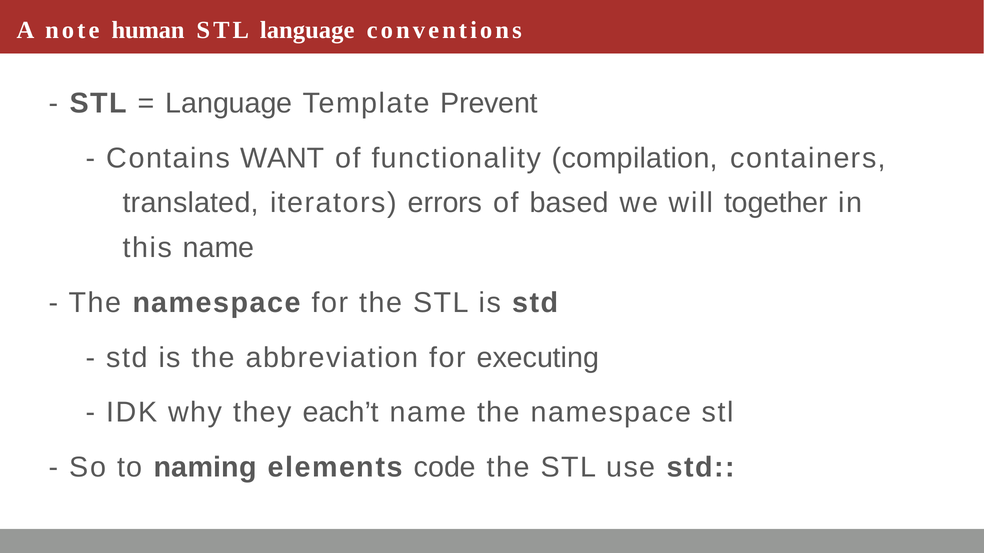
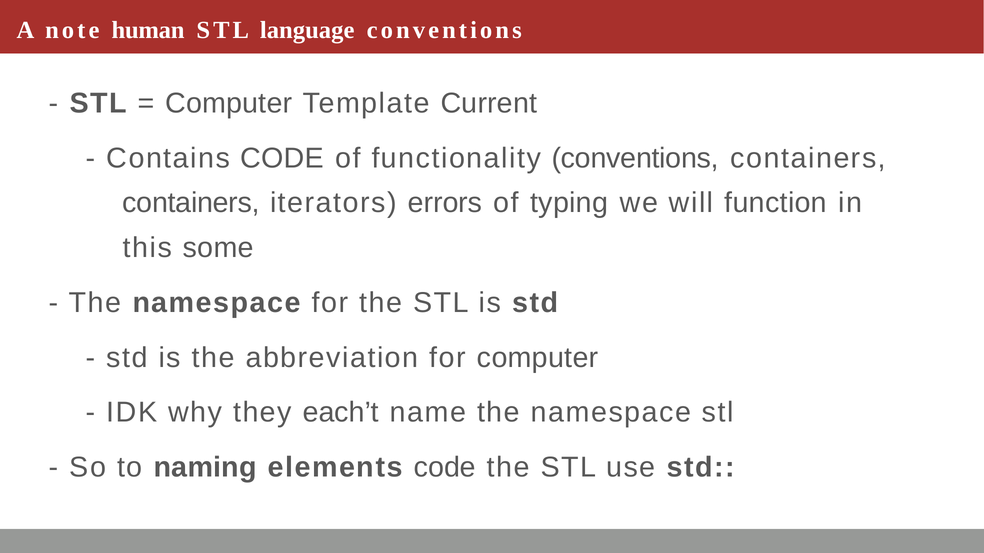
Language: Language -> Computer (229, 103)
Prevent: Prevent -> Current (489, 103)
Contains WANT: WANT -> CODE (282, 158)
functionality compilation: compilation -> conventions (635, 158)
translated: translated -> containers (191, 203)
based: based -> typing (569, 203)
together: together -> function (776, 203)
this name: name -> some (218, 248)
for executing: executing -> computer (538, 358)
